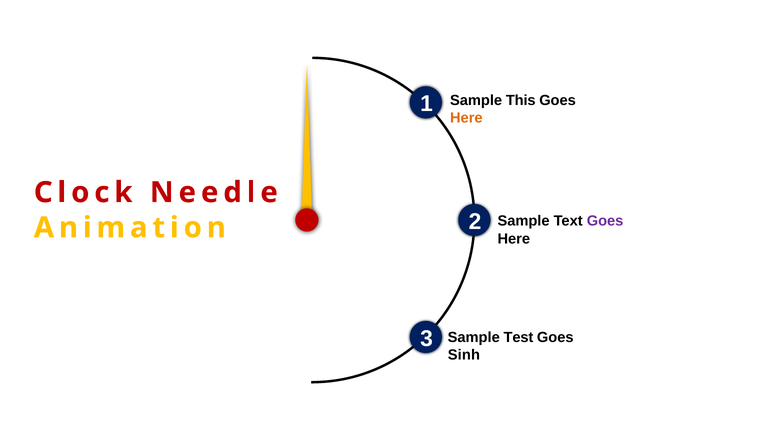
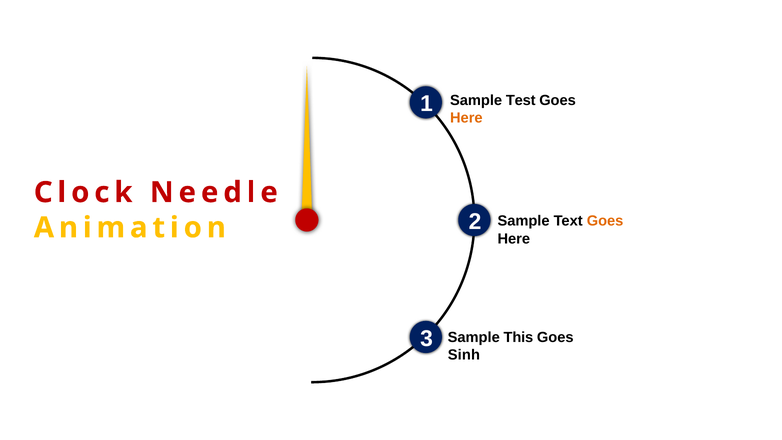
This: This -> Test (521, 100)
Goes colour: purple -> orange (605, 221)
Test: Test -> This (518, 337)
